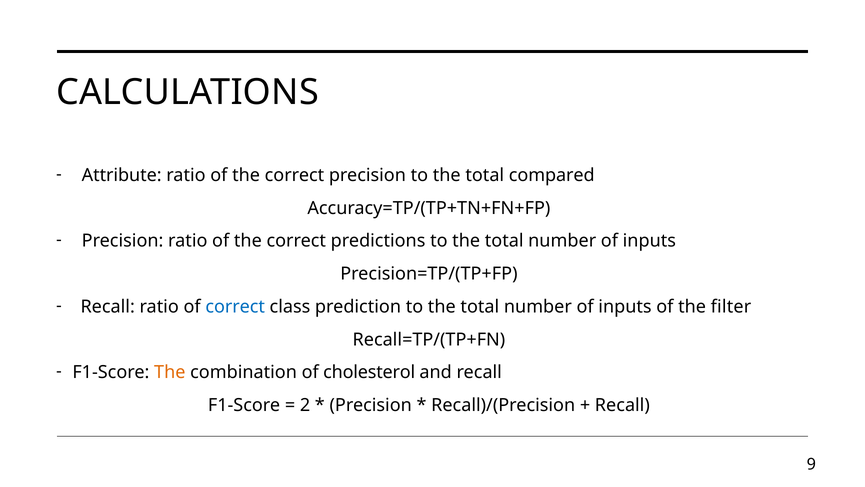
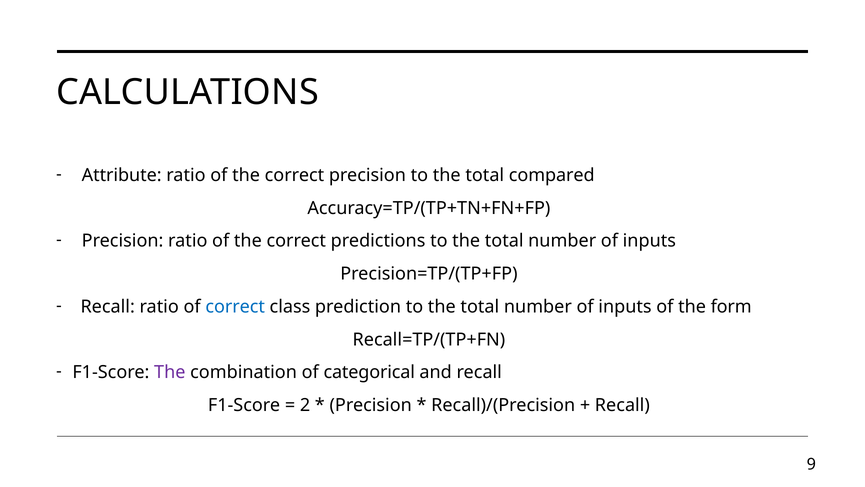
filter: filter -> form (731, 306)
The colour: orange -> purple (170, 372)
cholesterol: cholesterol -> categorical (369, 372)
